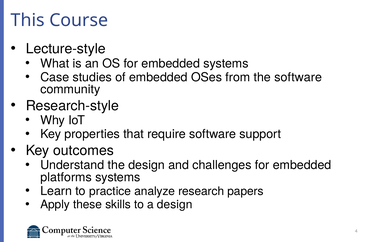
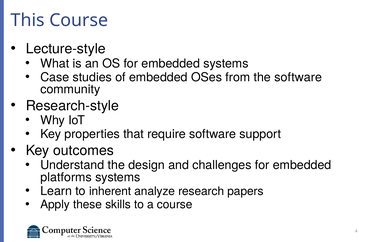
practice: practice -> inherent (110, 192)
a design: design -> course (175, 205)
